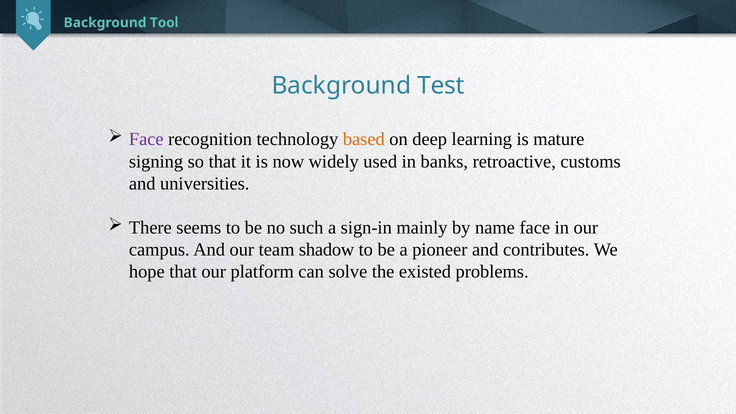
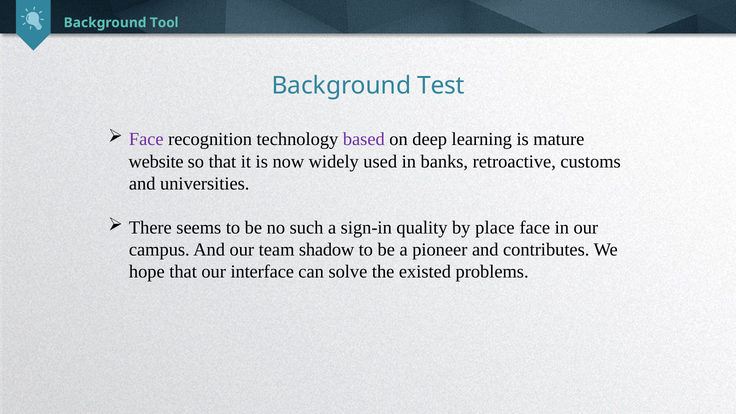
based colour: orange -> purple (364, 139)
signing: signing -> website (156, 161)
mainly: mainly -> quality (422, 228)
name: name -> place (495, 228)
platform: platform -> interface (262, 272)
